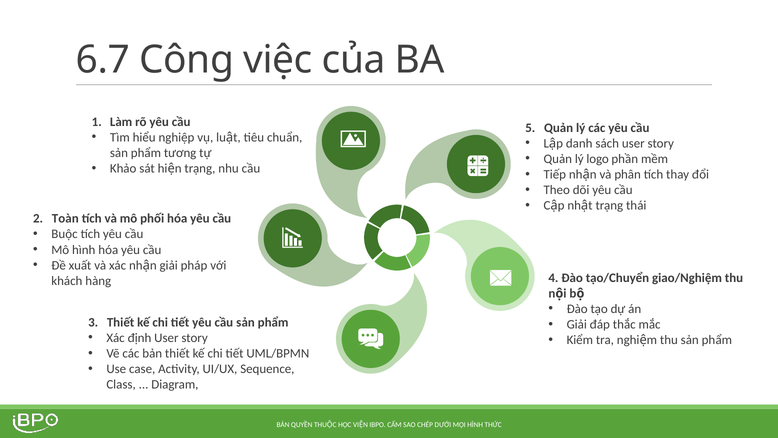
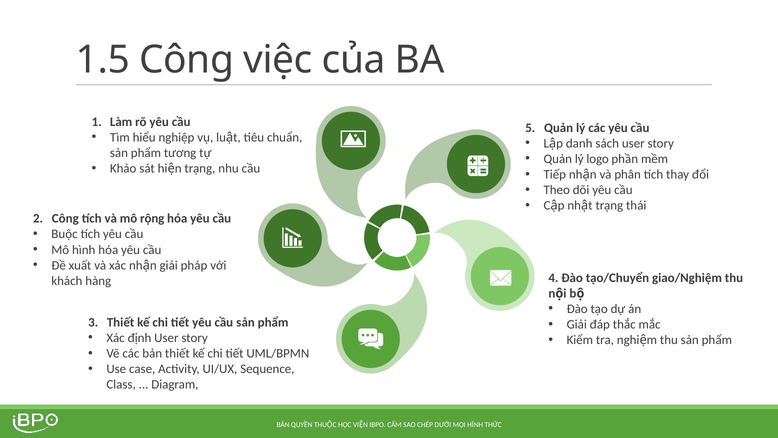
6.7: 6.7 -> 1.5 (103, 60)
2 Toàn: Toàn -> Công (65, 218)
phối: phối -> rộng (152, 218)
